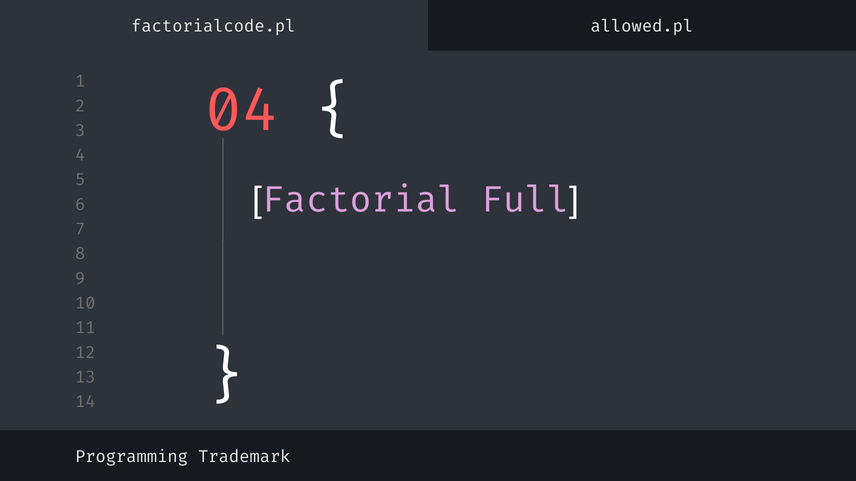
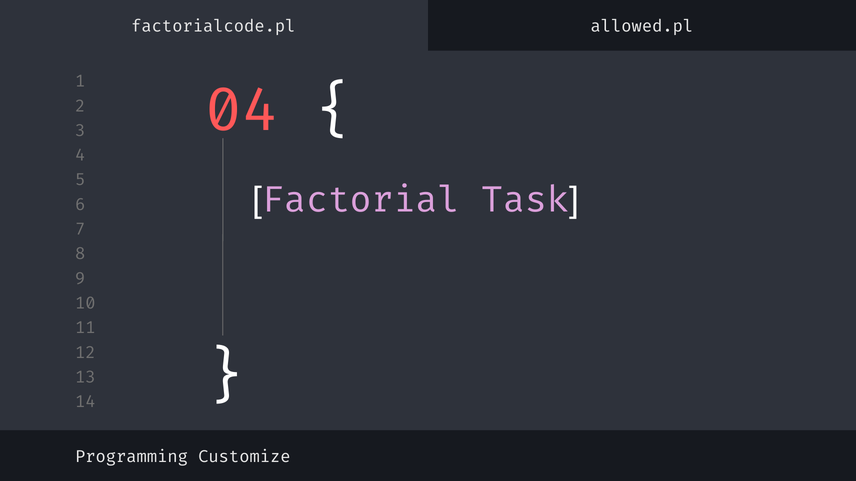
Full: Full -> Task (525, 200)
Trademark: Trademark -> Customize (244, 457)
